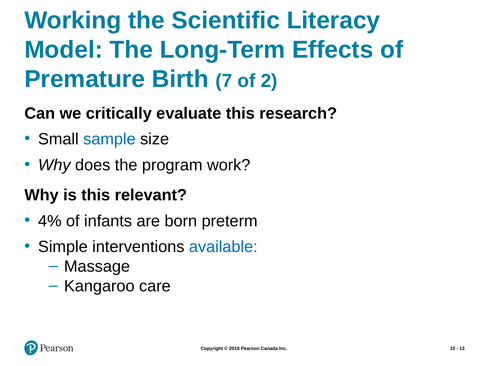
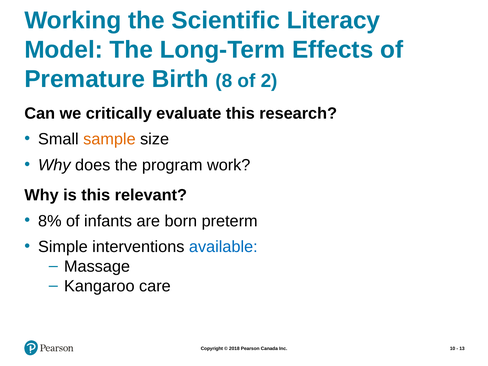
7: 7 -> 8 (224, 81)
sample colour: blue -> orange (109, 139)
4%: 4% -> 8% (50, 221)
